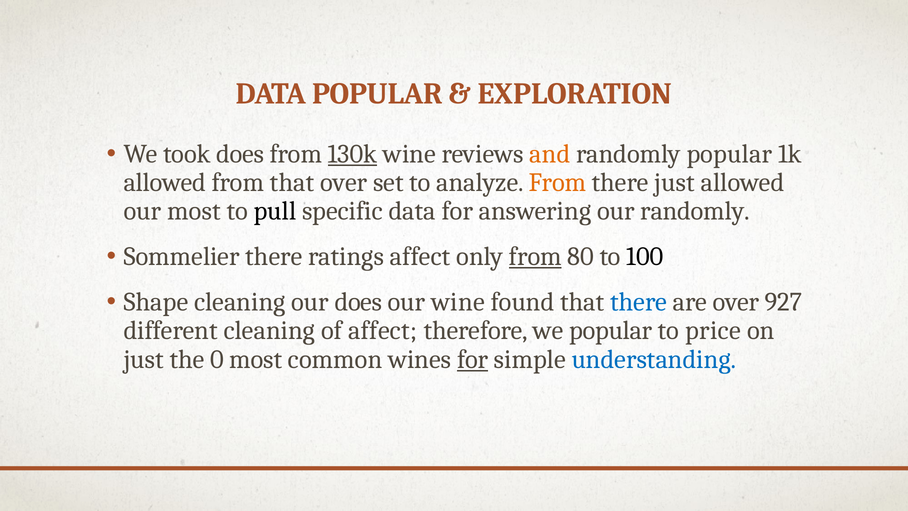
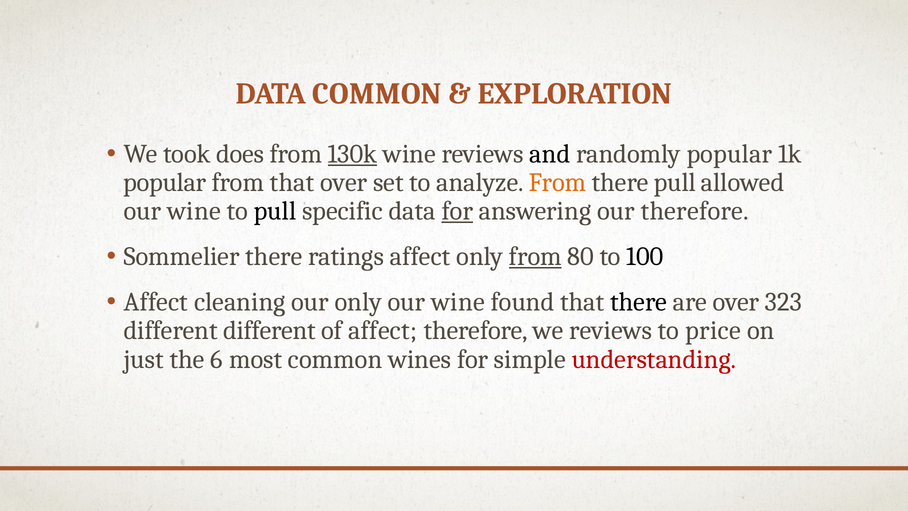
DATA POPULAR: POPULAR -> COMMON (377, 94)
and colour: orange -> black (550, 154)
allowed: allowed -> popular (165, 182)
there just: just -> pull (675, 182)
most: most -> wine (194, 211)
for underline: none -> present (457, 211)
our randomly: randomly -> therefore (695, 211)
Shape: Shape -> Affect (156, 302)
our does: does -> only (358, 302)
there colour: blue -> black (639, 302)
927: 927 -> 323 (783, 302)
different cleaning: cleaning -> different (269, 331)
we popular: popular -> reviews (611, 331)
0: 0 -> 6 (217, 359)
for underline: present -> none (473, 359)
understanding colour: blue -> red (654, 359)
